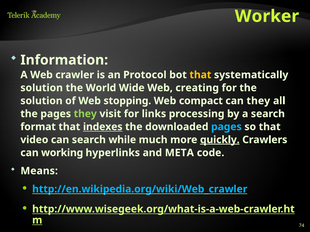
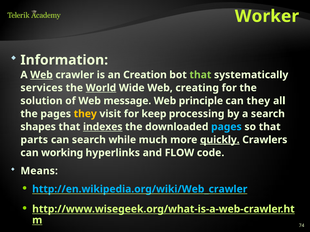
Web underline: none -> present (41, 75)
Protocol: Protocol -> Creation (145, 75)
that colour: yellow -> light green (200, 75)
solution: solution -> services (42, 88)
World underline: none -> present (101, 88)
stopping: stopping -> message (127, 101)
compact: compact -> principle (201, 101)
they colour: light green -> yellow (85, 114)
links: links -> keep (154, 114)
format: format -> shapes (38, 127)
video: video -> parts (34, 140)
META: META -> FLOW (179, 153)
